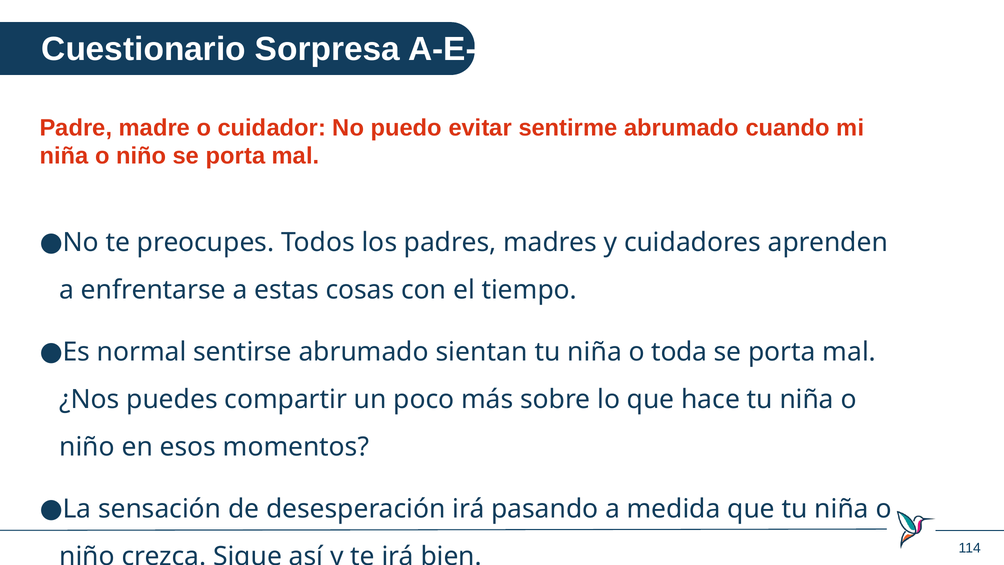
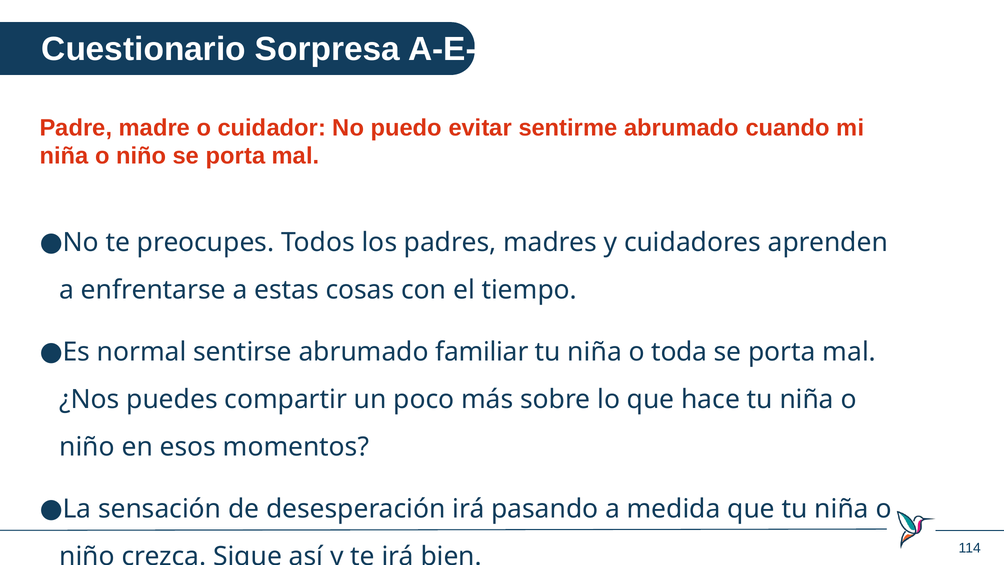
sientan: sientan -> familiar (482, 352)
